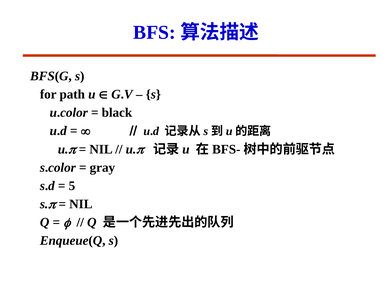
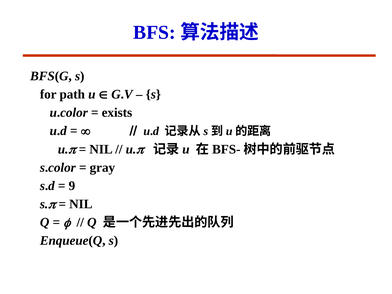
black: black -> exists (117, 113)
5: 5 -> 9 (72, 186)
